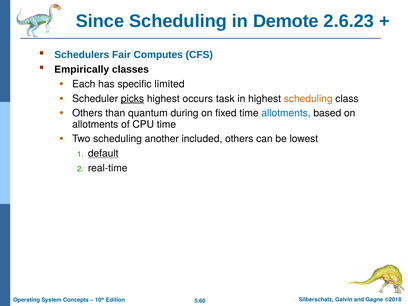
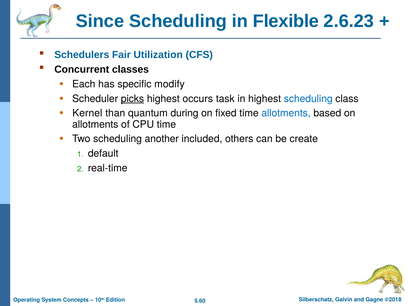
Demote: Demote -> Flexible (286, 21)
Computes: Computes -> Utilization (158, 55)
Empirically: Empirically -> Concurrent (82, 70)
limited: limited -> modify (170, 84)
scheduling colour: orange -> blue (308, 99)
Others: Others -> Kernel (87, 113)
lowest: lowest -> create (304, 139)
default underline: present -> none (103, 153)
